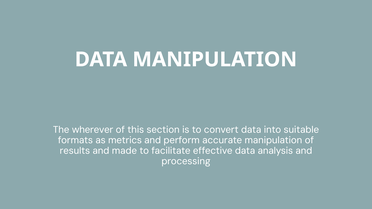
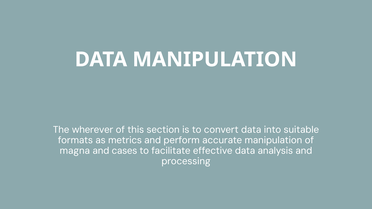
results: results -> magna (75, 151)
made: made -> cases (124, 151)
